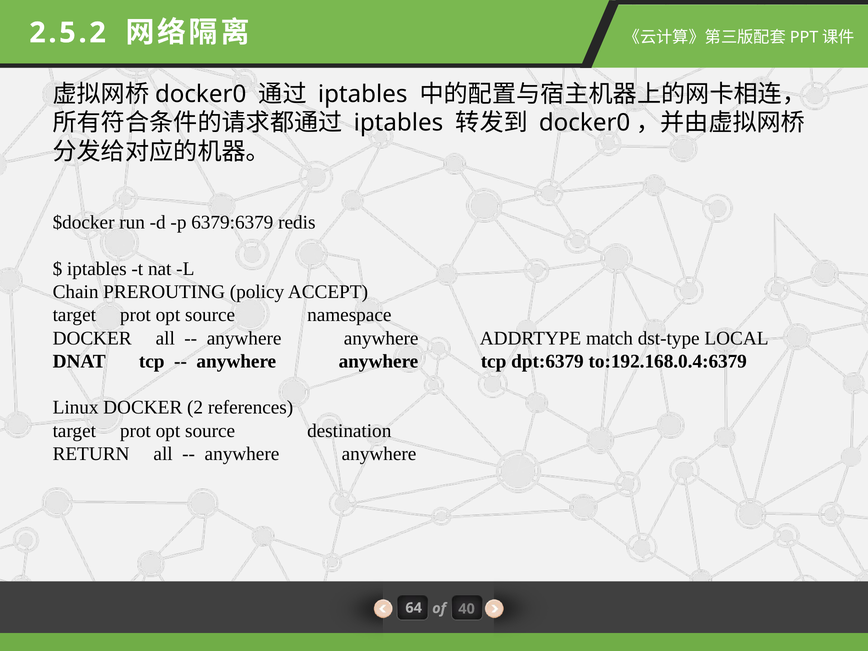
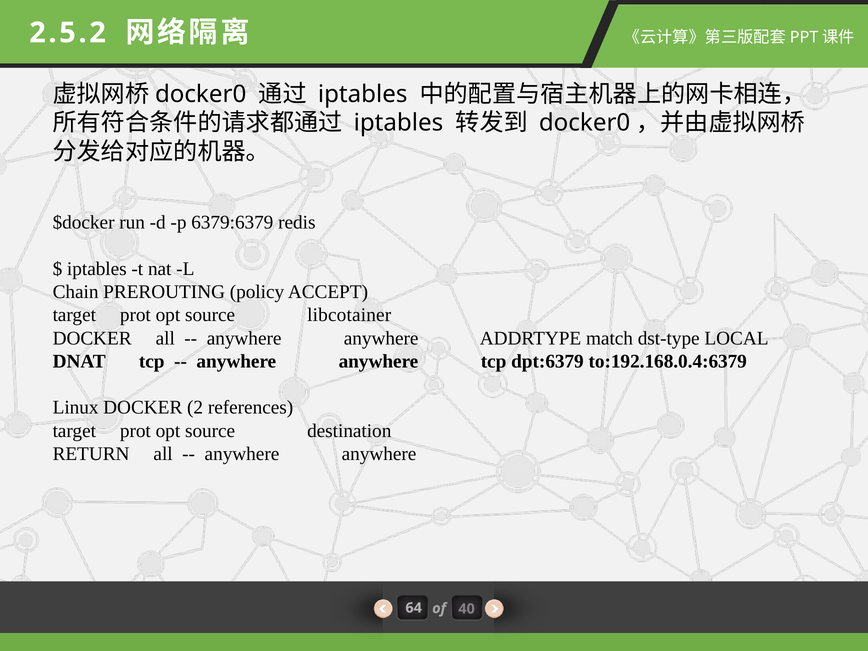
namespace: namespace -> libcotainer (349, 315)
